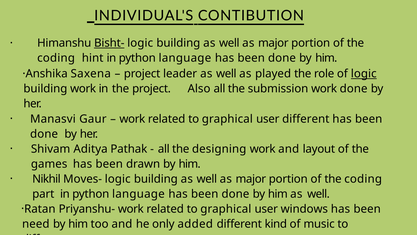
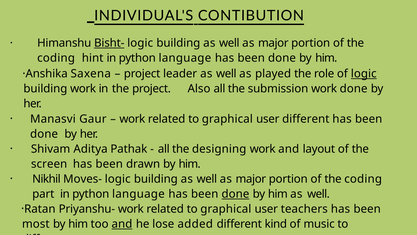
games: games -> screen (49, 164)
done underline: none -> present (235, 194)
windows: windows -> teachers (304, 209)
need: need -> most (36, 224)
and underline: none -> present (122, 224)
only: only -> lose (163, 224)
